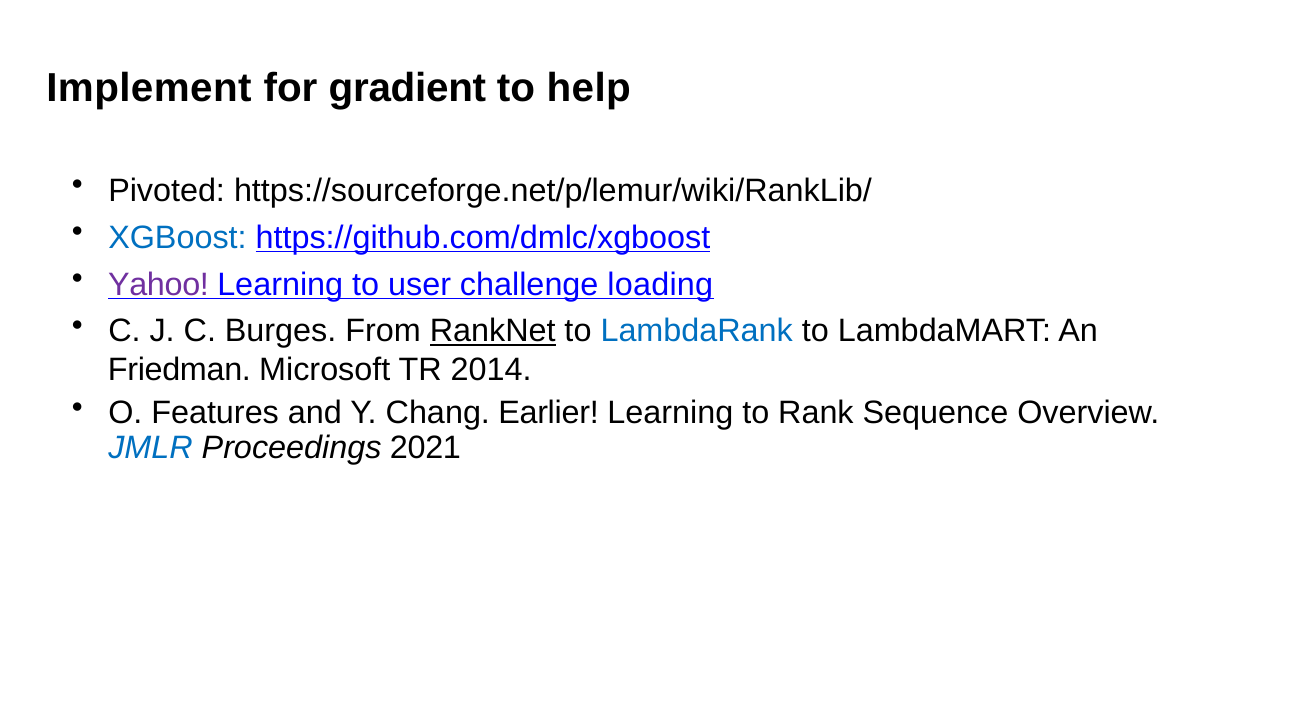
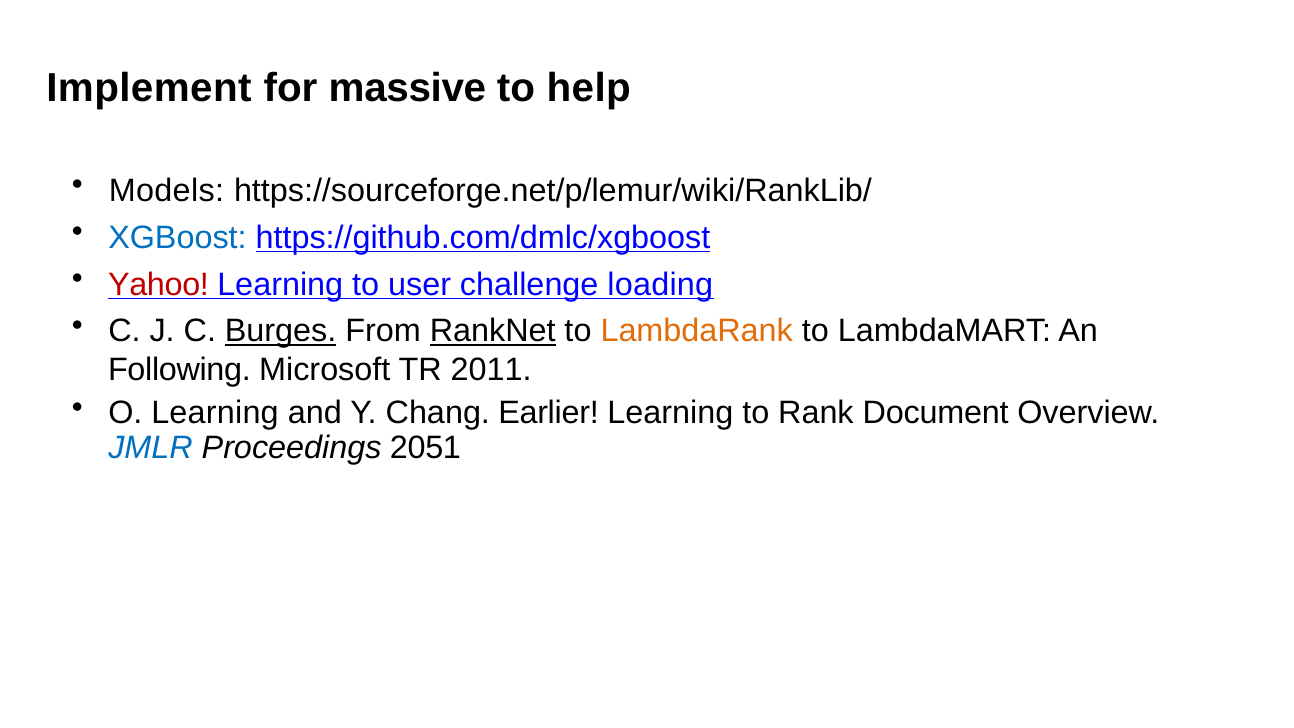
gradient: gradient -> massive (407, 88)
Pivoted: Pivoted -> Models (166, 190)
Yahoo colour: purple -> red (158, 284)
Burges underline: none -> present (281, 331)
LambdaRank colour: blue -> orange (697, 331)
Friedman: Friedman -> Following (179, 370)
2014: 2014 -> 2011 (491, 370)
O Features: Features -> Learning (215, 413)
Sequence: Sequence -> Document (936, 413)
2021: 2021 -> 2051 (425, 447)
